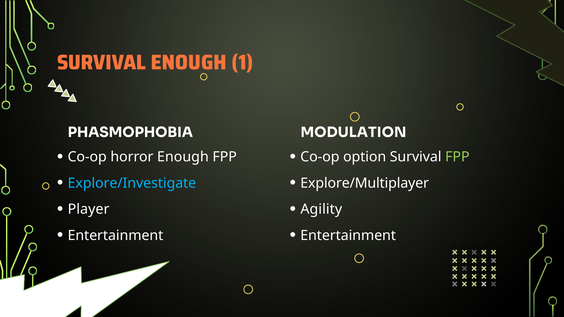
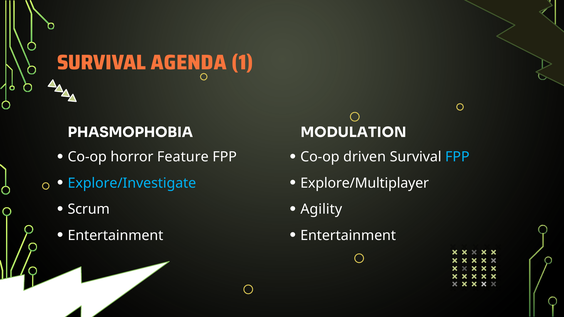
SURVIVAL ENOUGH: ENOUGH -> AGENDA (189, 63)
horror Enough: Enough -> Feature (183, 157)
option: option -> driven (365, 157)
FPP colour: light green -> light blue (457, 157)
Player: Player -> Scrum (89, 209)
